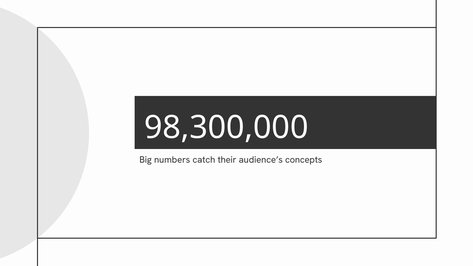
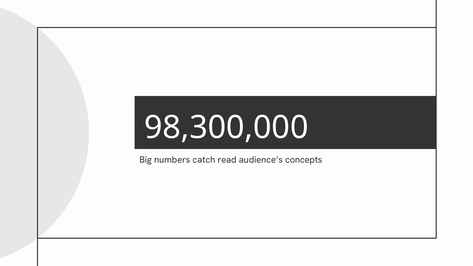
their: their -> read (227, 160)
